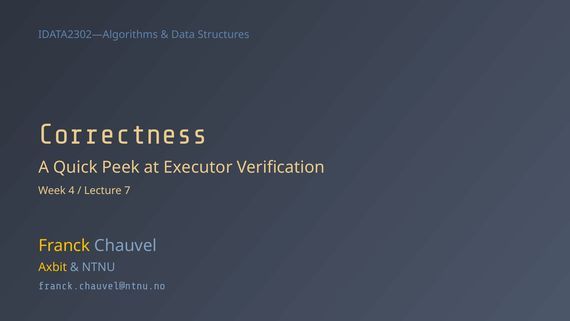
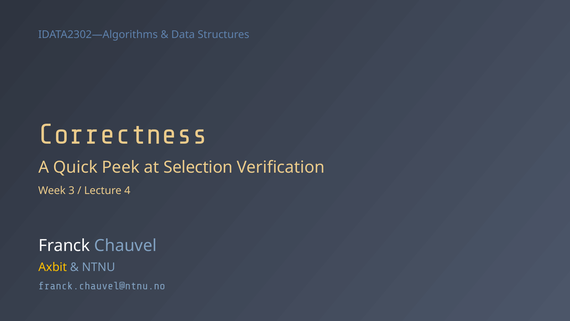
Executor: Executor -> Selection (198, 167)
4: 4 -> 3 (71, 190)
7: 7 -> 4 (127, 190)
Franck colour: yellow -> white (64, 245)
